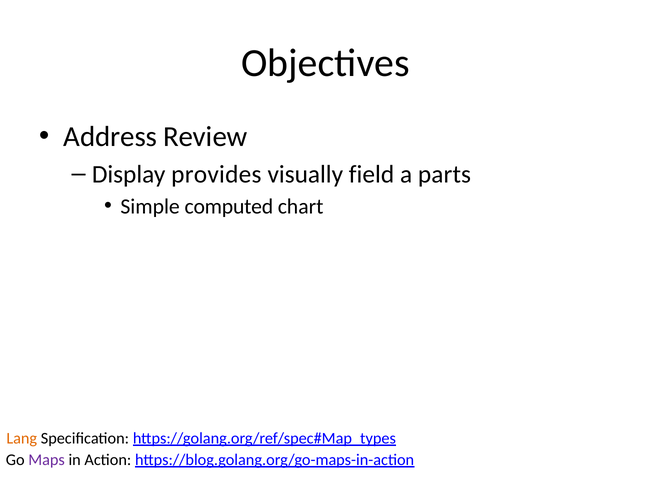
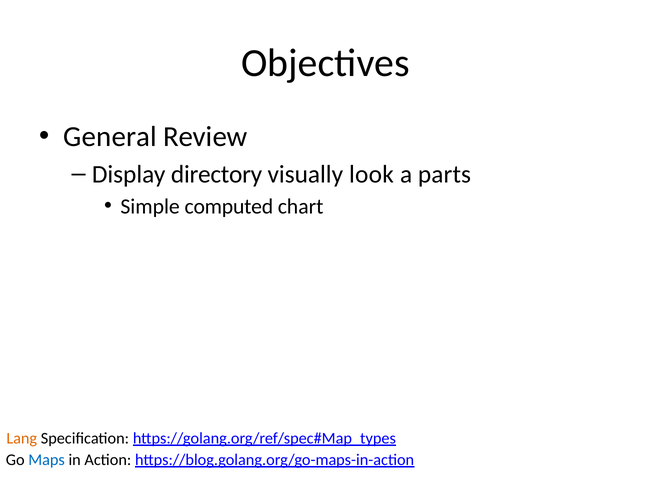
Address: Address -> General (110, 137)
provides: provides -> directory (217, 174)
field: field -> look (371, 174)
Maps colour: purple -> blue (47, 459)
